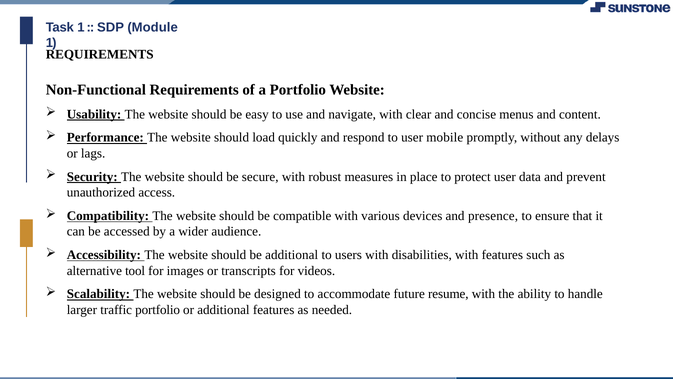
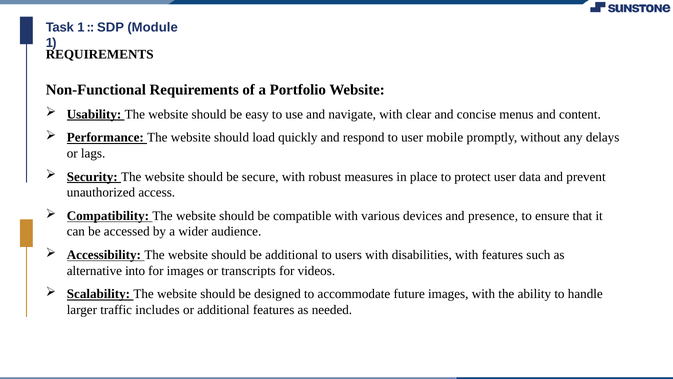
tool: tool -> into (135, 270)
future resume: resume -> images (448, 294)
traffic portfolio: portfolio -> includes (157, 309)
